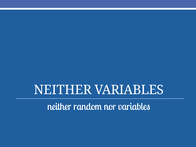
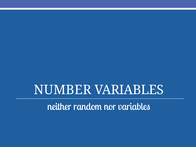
NEITHER: NEITHER -> NUMBER (63, 90)
